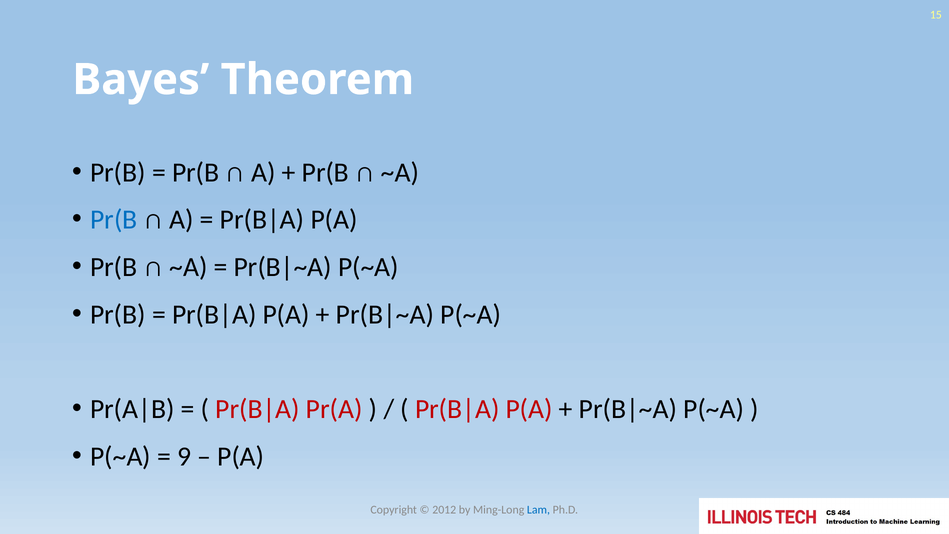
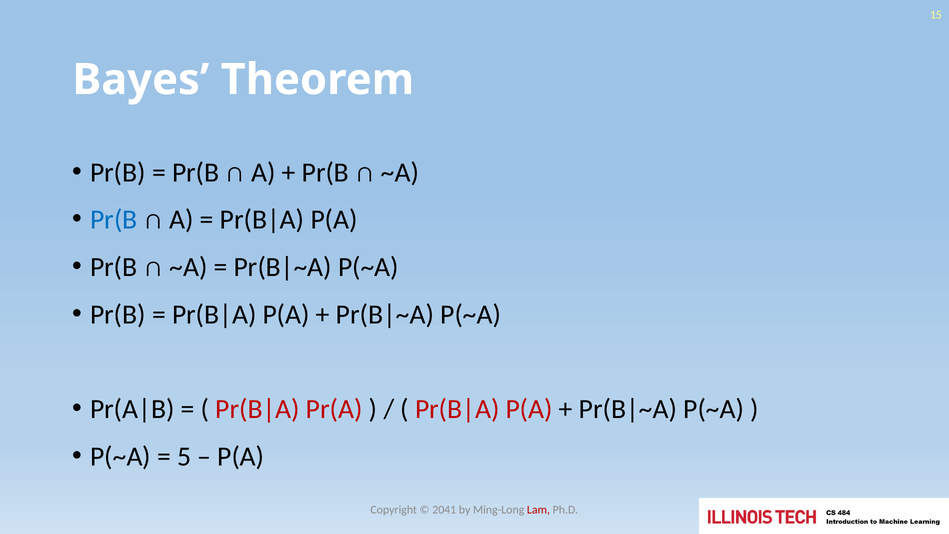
9: 9 -> 5 (184, 457)
2012: 2012 -> 2041 (444, 510)
Lam colour: blue -> red (538, 510)
